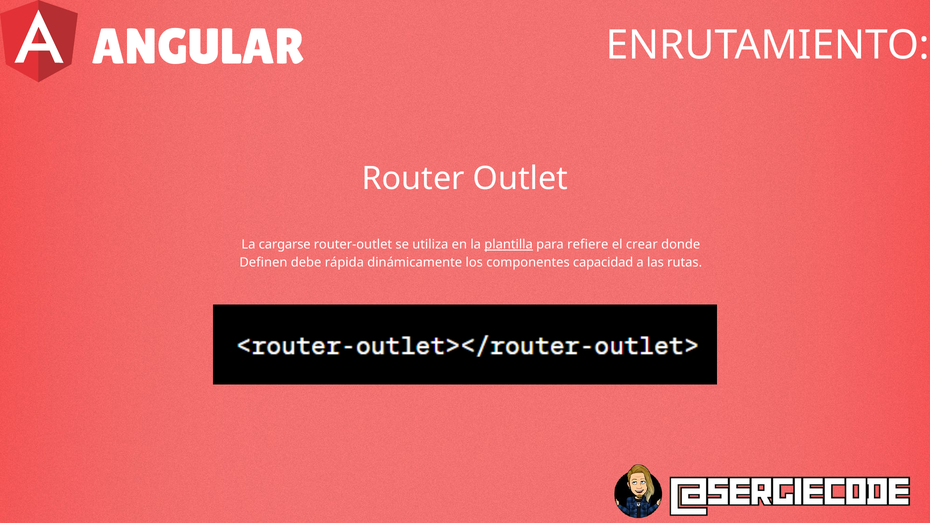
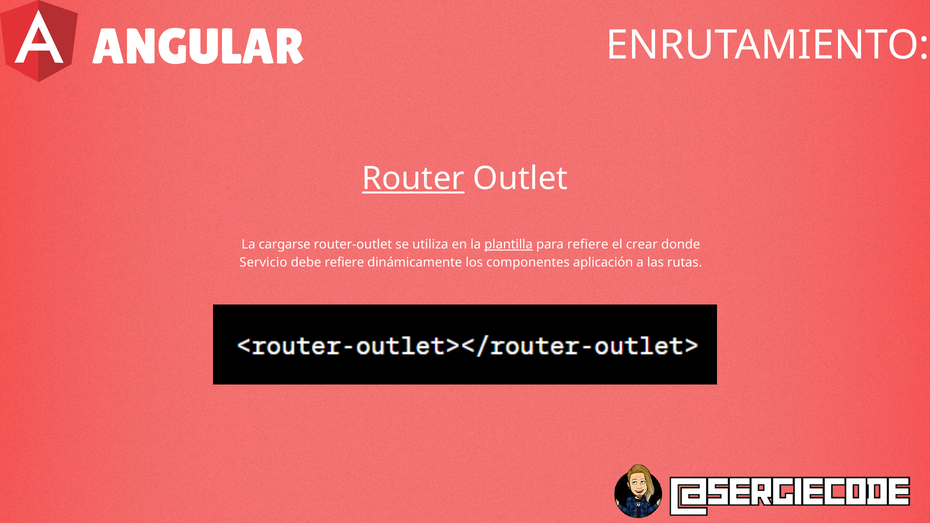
Router underline: none -> present (413, 179)
Definen: Definen -> Servicio (263, 263)
debe rápida: rápida -> refiere (344, 263)
capacidad: capacidad -> aplicación (603, 263)
